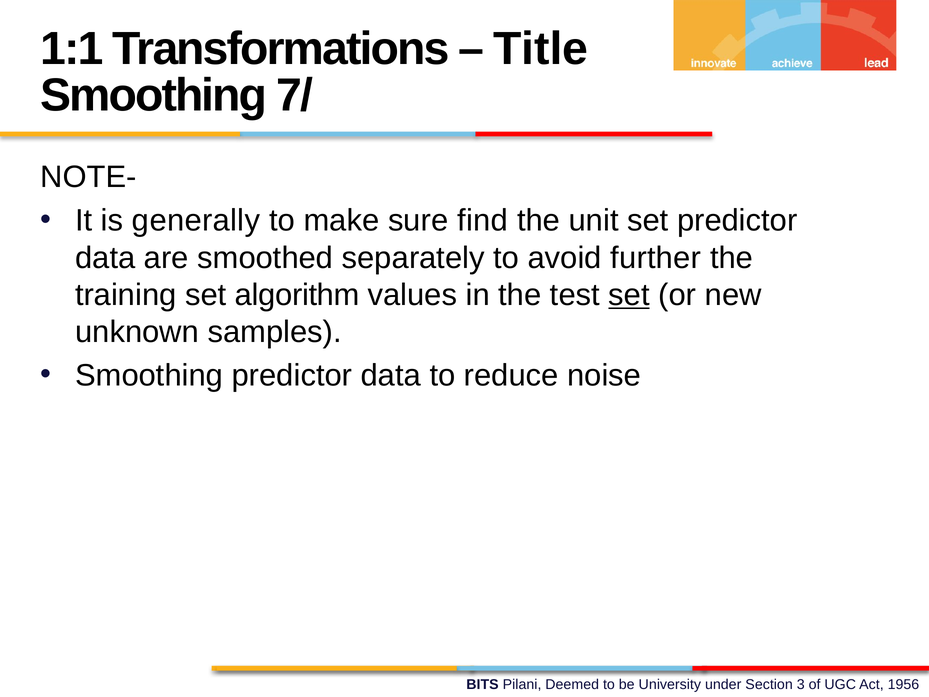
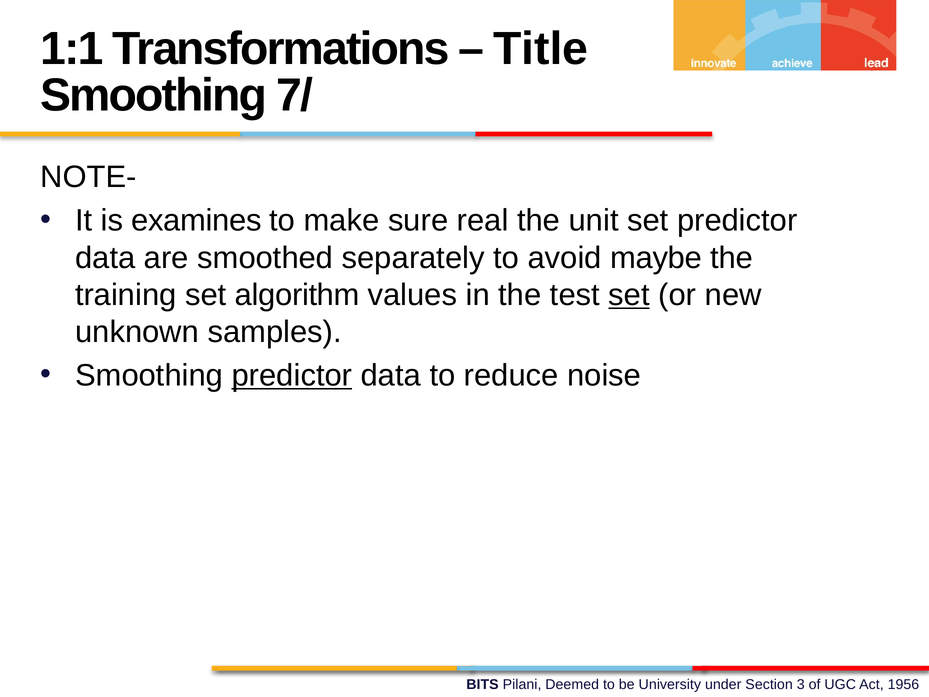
generally: generally -> examines (196, 221)
find: find -> real (483, 221)
further: further -> maybe (656, 258)
predictor underline: none -> present (292, 375)
